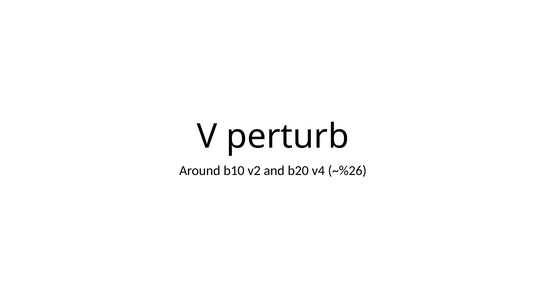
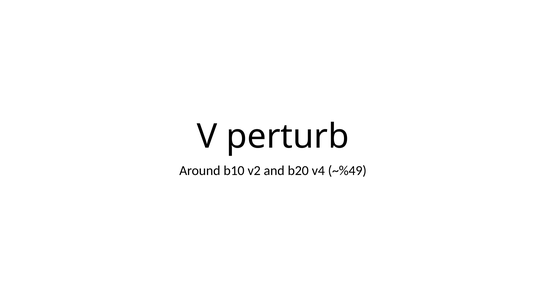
~%26: ~%26 -> ~%49 (347, 171)
